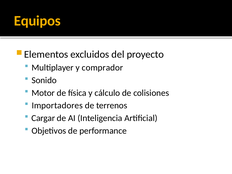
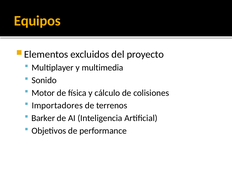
comprador: comprador -> multimedia (103, 68)
Cargar: Cargar -> Barker (43, 118)
